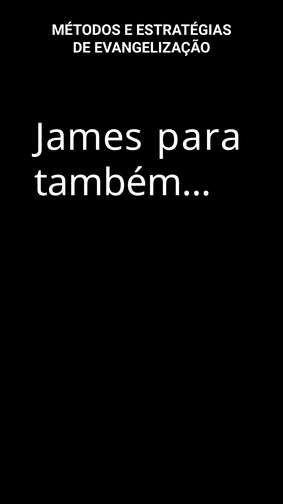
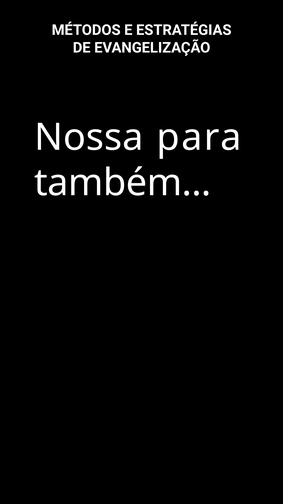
James: James -> Nossa (89, 137)
